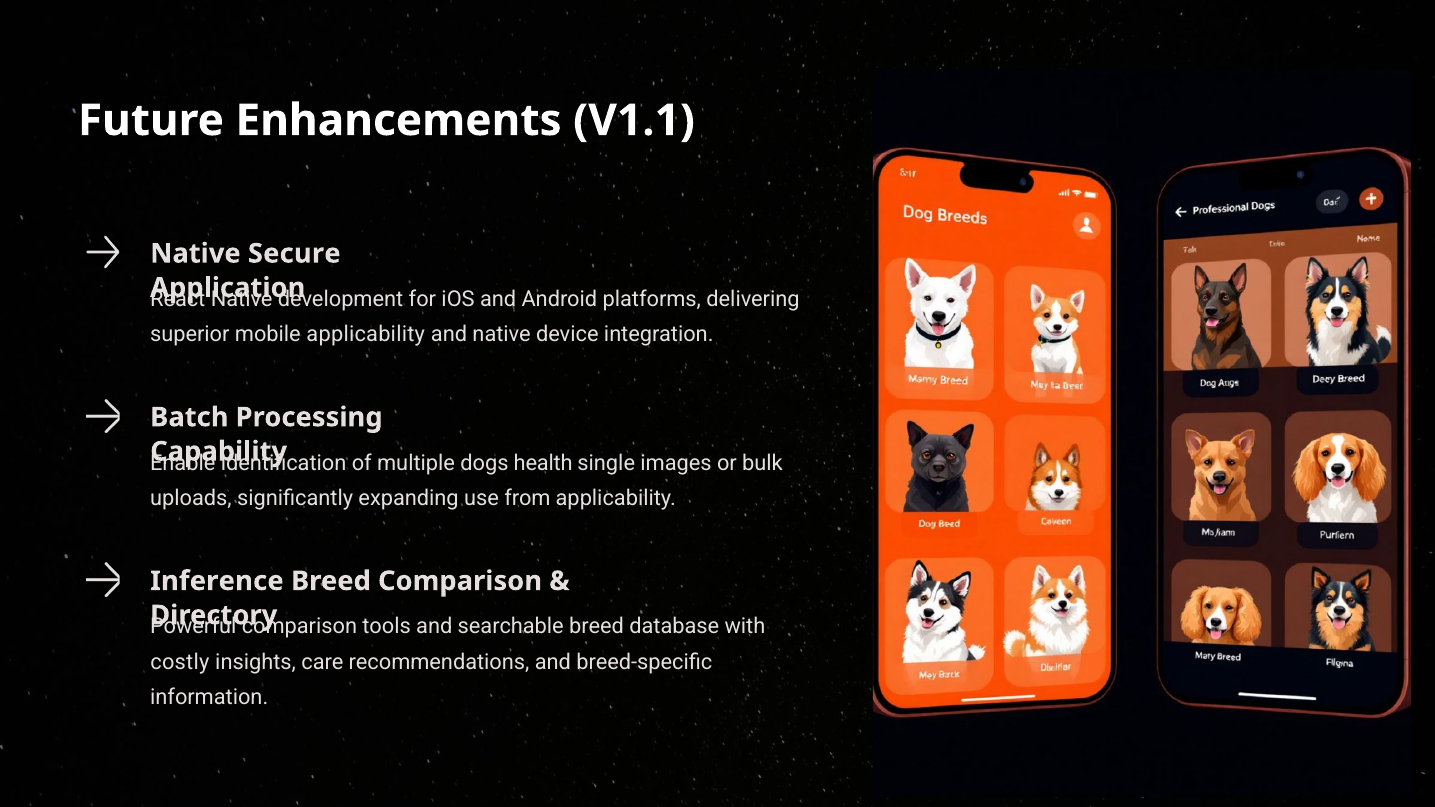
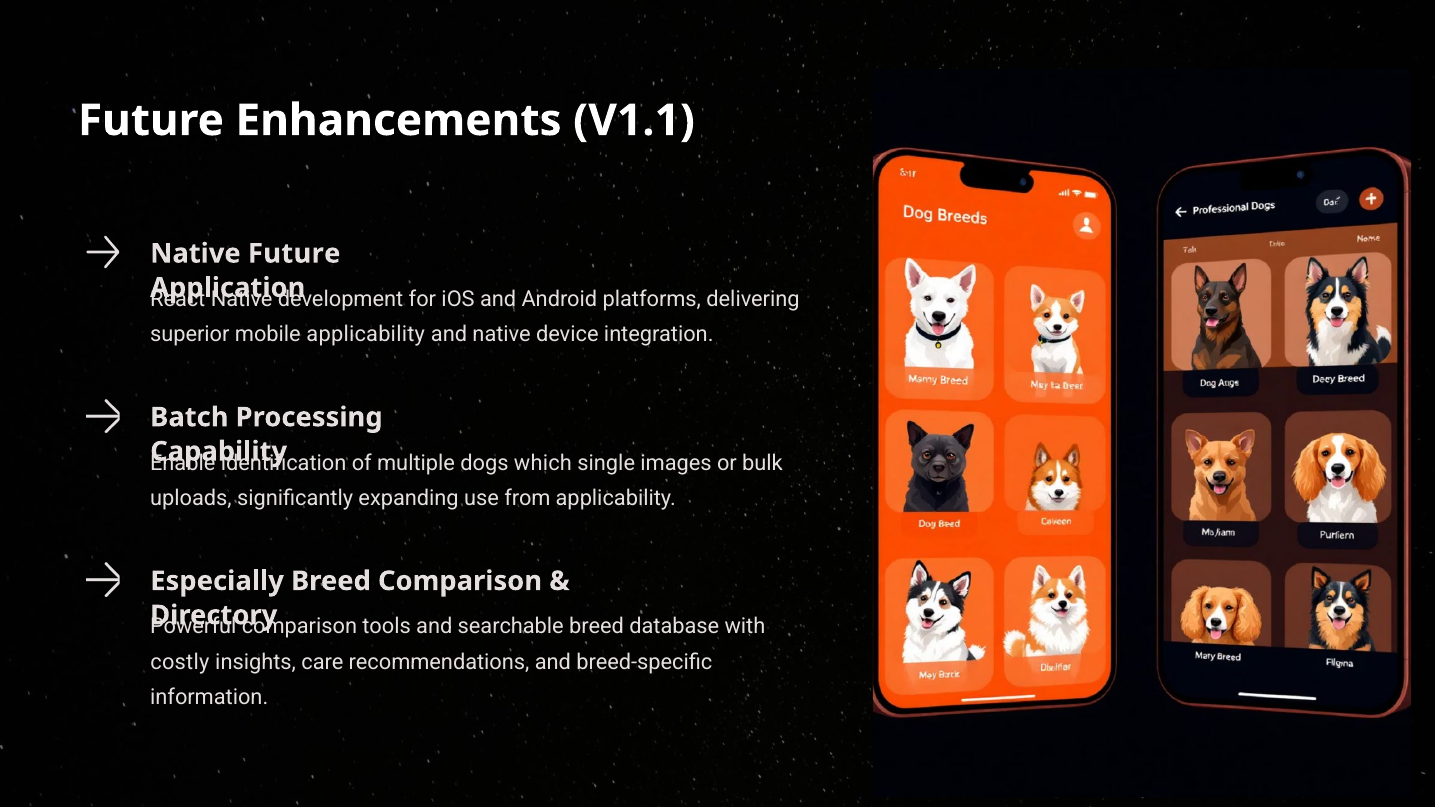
Native Secure: Secure -> Future (294, 254)
health: health -> which (543, 463)
Inference: Inference -> Especially (217, 581)
